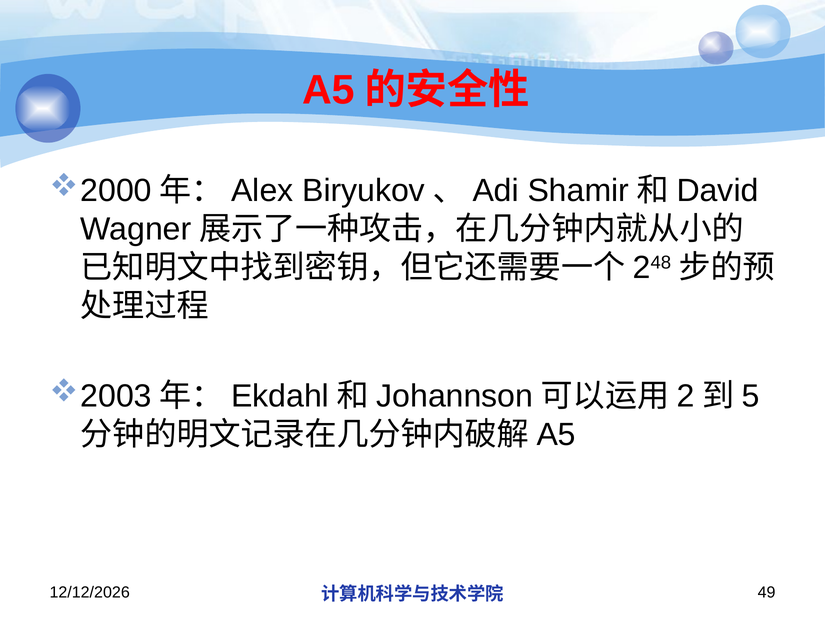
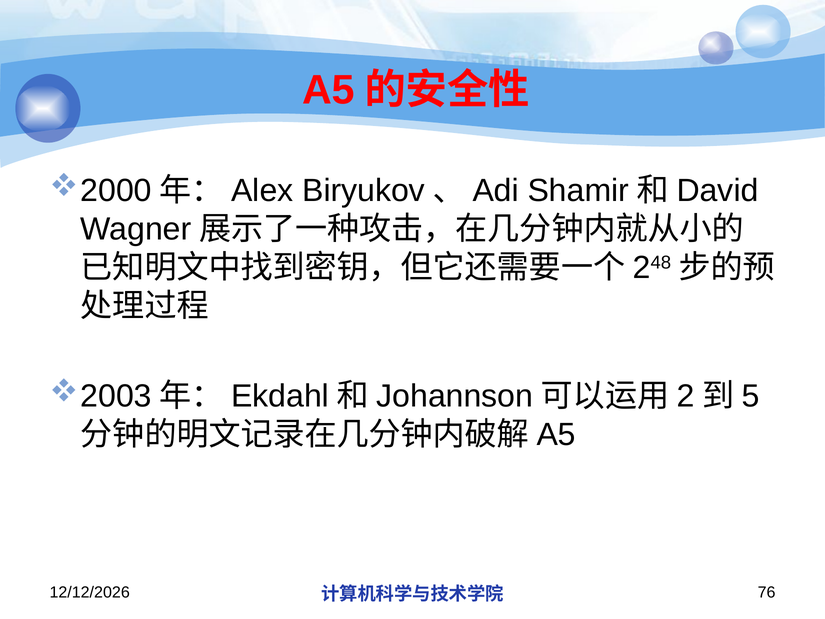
49: 49 -> 76 (767, 592)
